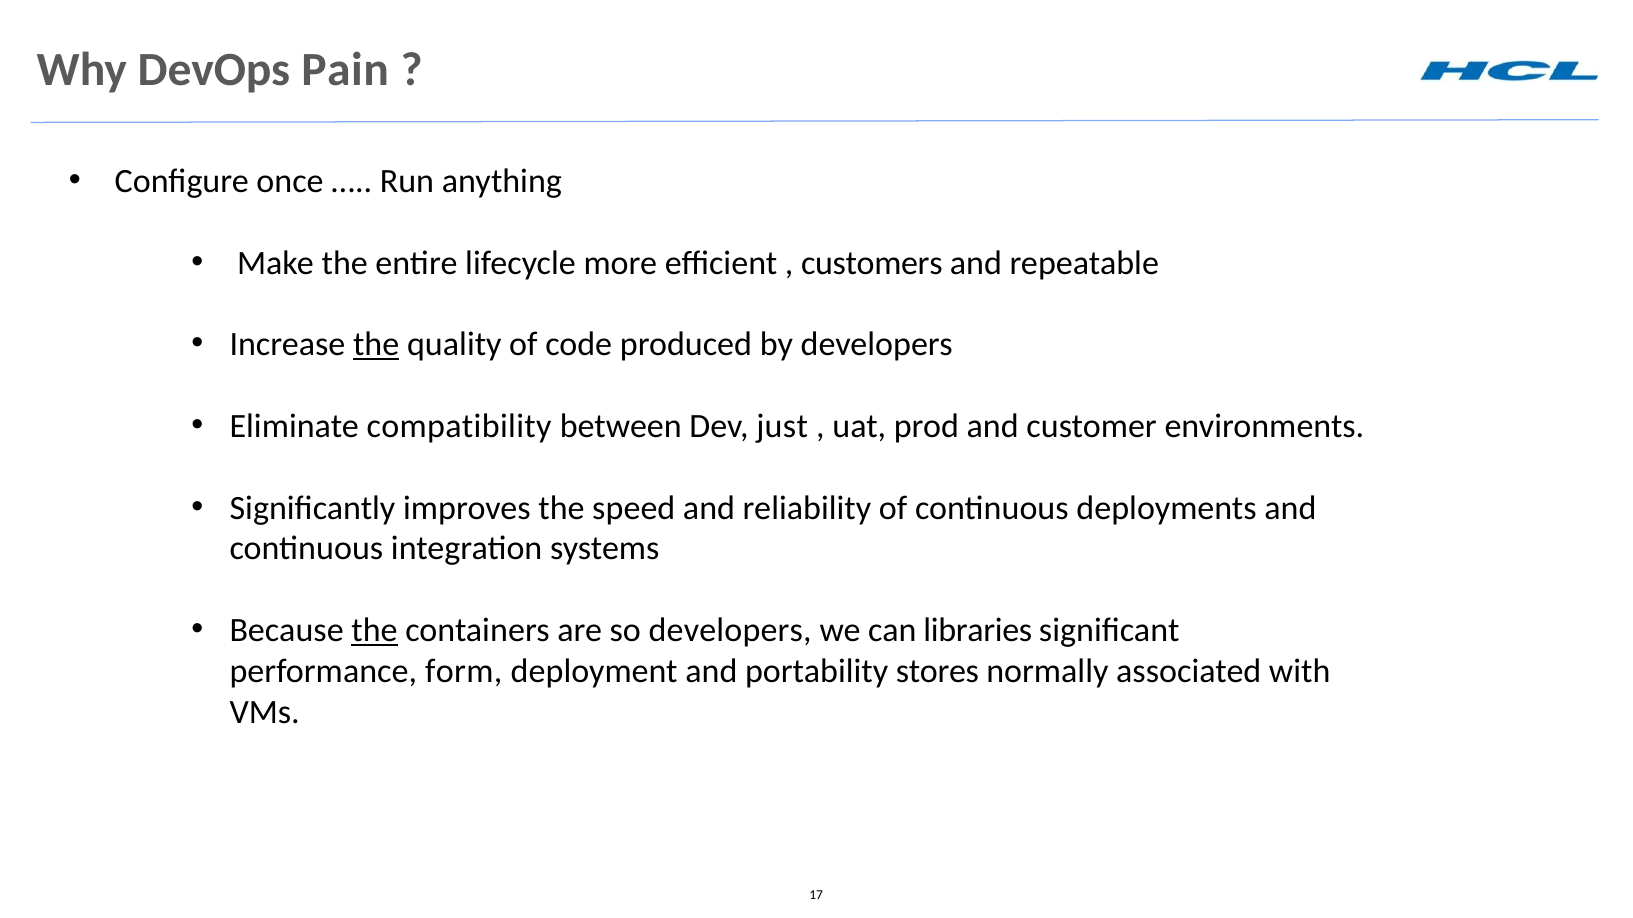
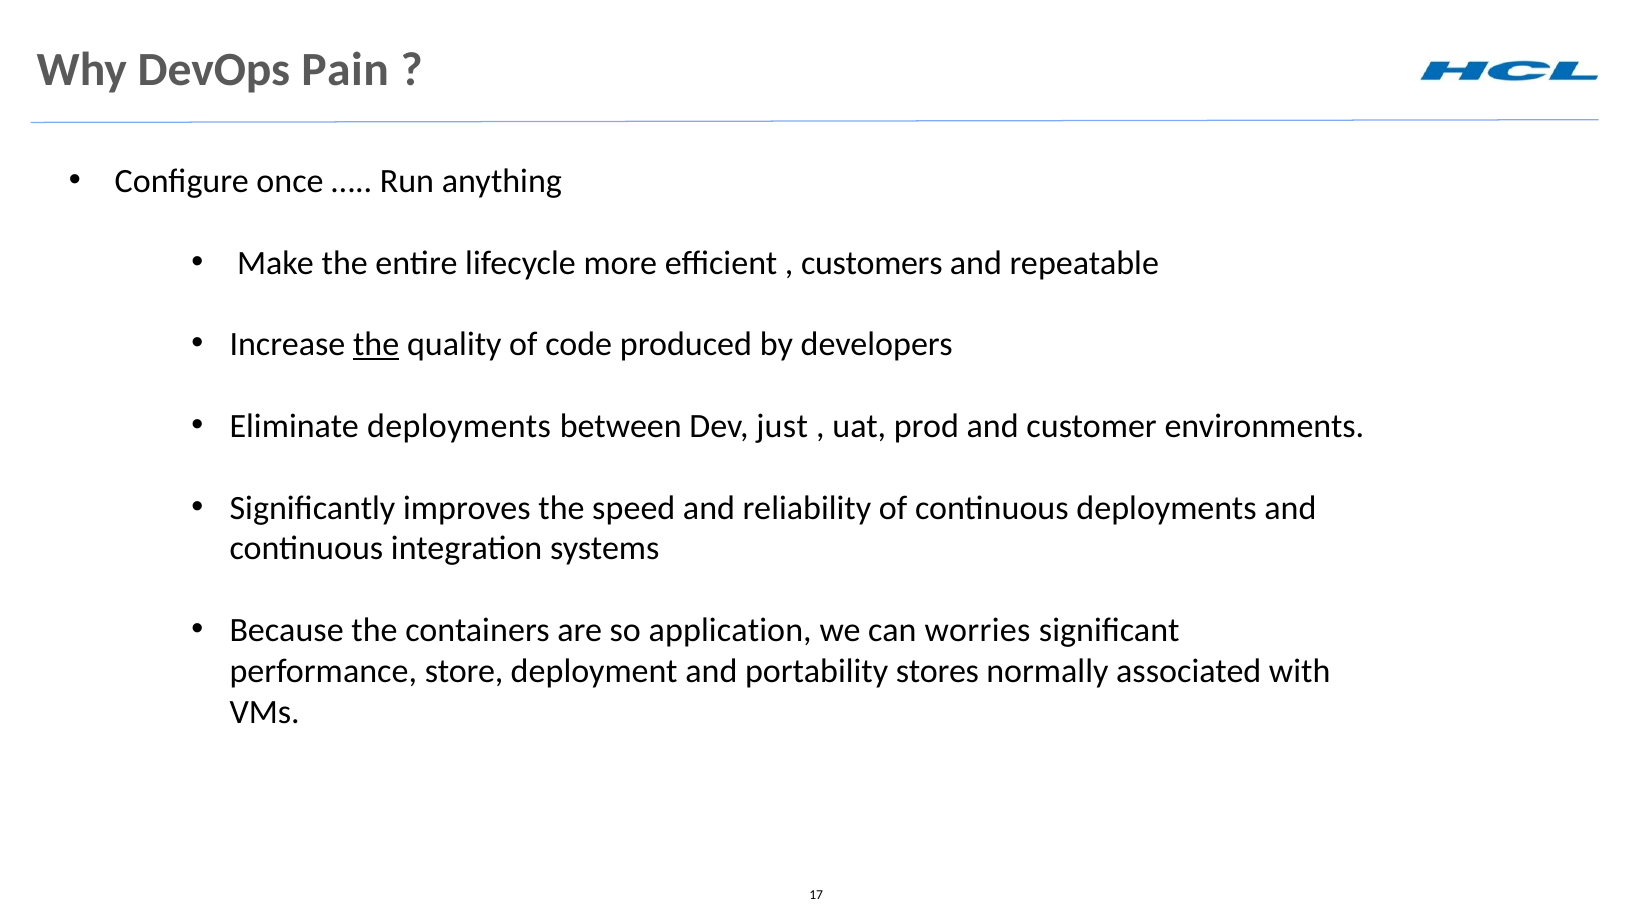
Eliminate compatibility: compatibility -> deployments (459, 426)
the underline: present -> none (374, 631)
so developers: developers -> application (730, 631)
libraries: libraries -> worries (978, 631)
form: form -> store (464, 672)
